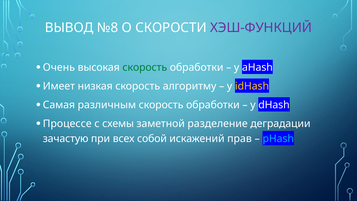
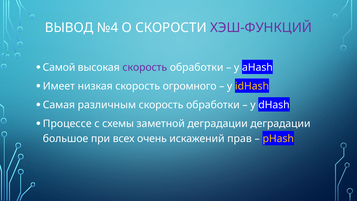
№8: №8 -> №4 (108, 28)
Очень: Очень -> Самой (59, 67)
скорость colour: green -> purple (145, 67)
алгоритму: алгоритму -> огромного (190, 86)
заметной разделение: разделение -> деградации (218, 124)
зачастую: зачастую -> большое (66, 139)
собой: собой -> очень (152, 139)
pHash colour: light blue -> yellow (278, 139)
